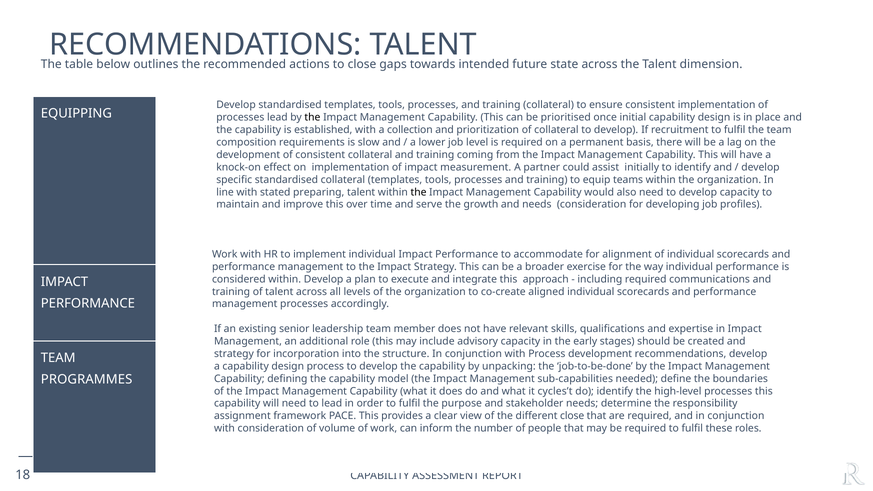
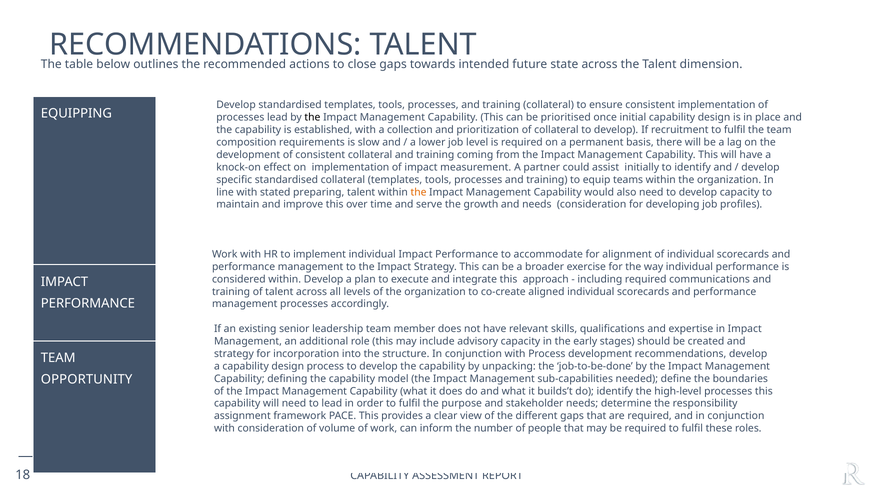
the colour: black -> orange (419, 192)
PROGRAMMES: PROGRAMMES -> OPPORTUNITY (87, 379)
cycles’t: cycles’t -> builds’t (555, 391)
different close: close -> gaps (572, 416)
